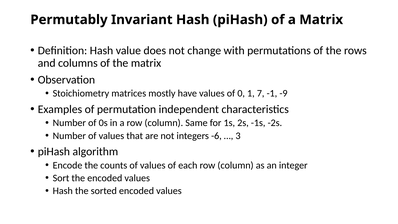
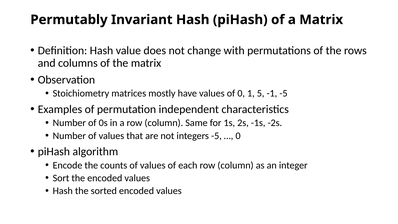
7: 7 -> 5 (261, 93)
-1 -9: -9 -> -5 (283, 93)
integers -6: -6 -> -5 (216, 136)
3: 3 -> 0 (238, 136)
